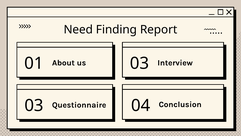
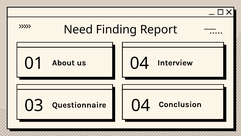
01 03: 03 -> 04 (139, 63)
